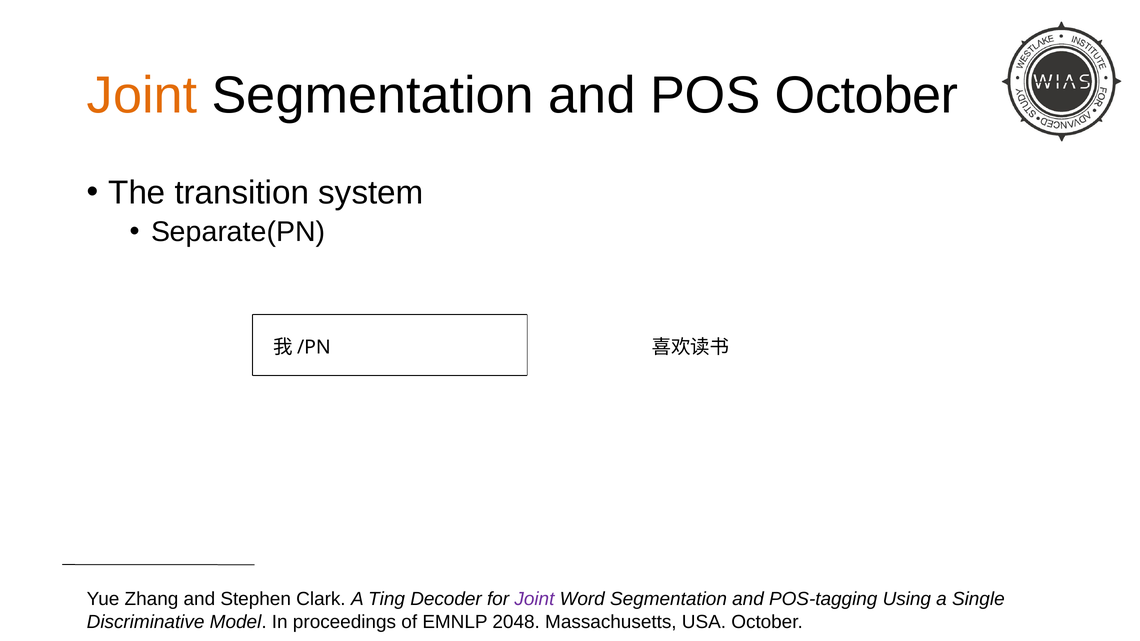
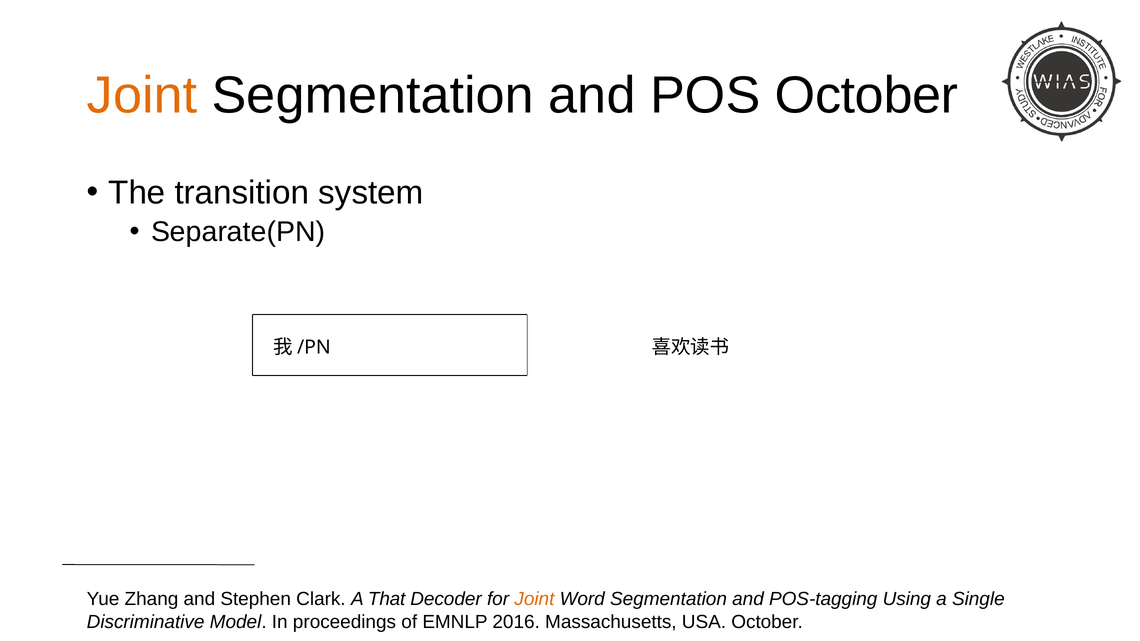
Ting: Ting -> That (387, 599)
Joint colour: purple -> orange (534, 599)
2048: 2048 -> 2016 (516, 622)
